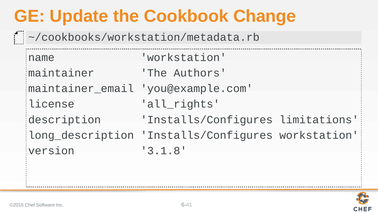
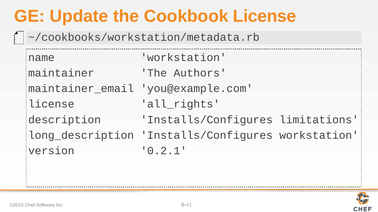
Cookbook Change: Change -> License (265, 16)
3.1.8: 3.1.8 -> 0.2.1 (164, 151)
